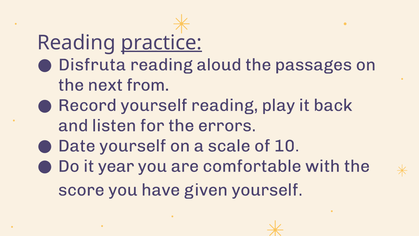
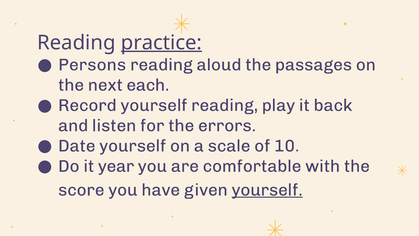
Disfruta: Disfruta -> Persons (92, 65)
from: from -> each (148, 85)
yourself underline: none -> present (267, 190)
